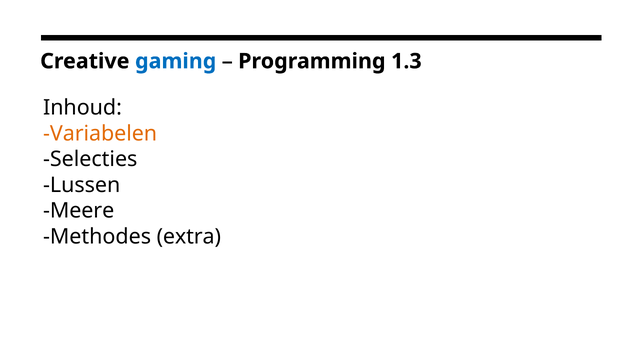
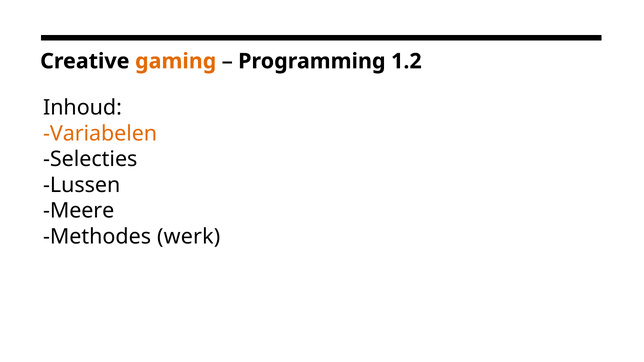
gaming colour: blue -> orange (176, 61)
1.3: 1.3 -> 1.2 (406, 61)
extra: extra -> werk (189, 237)
